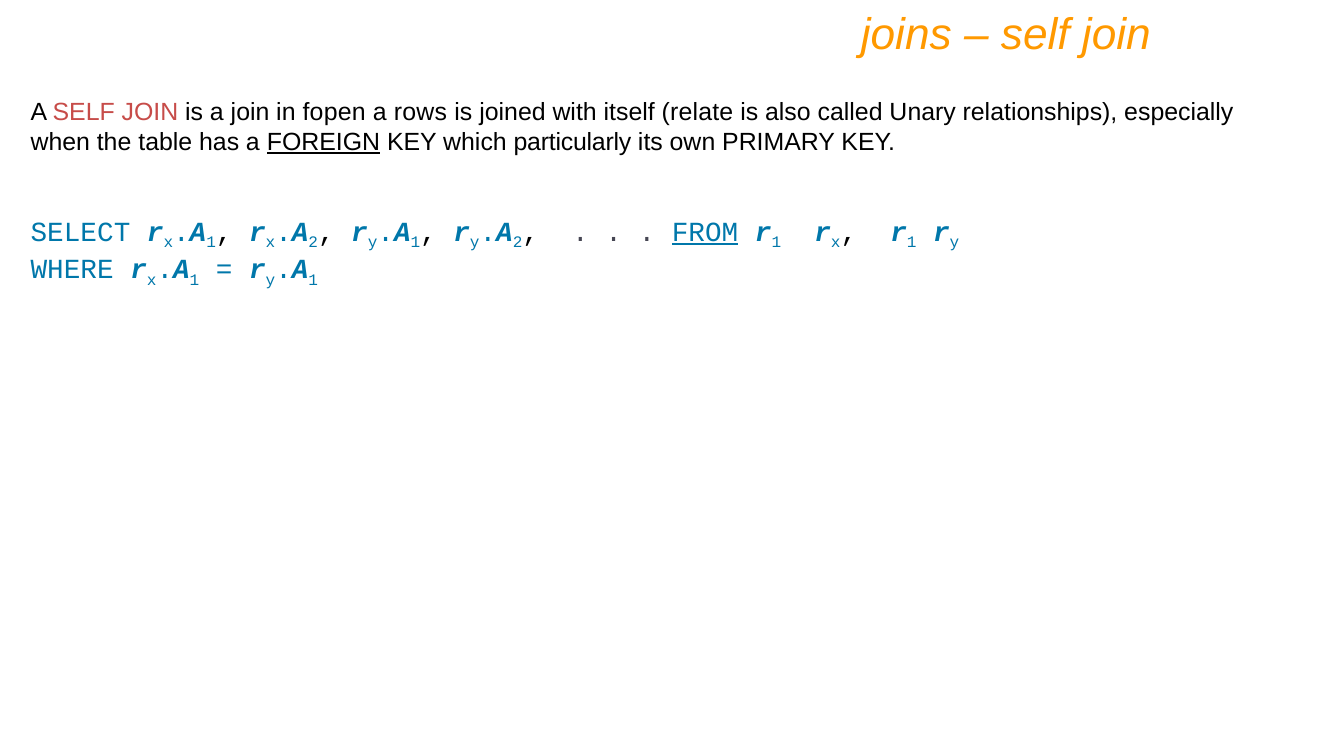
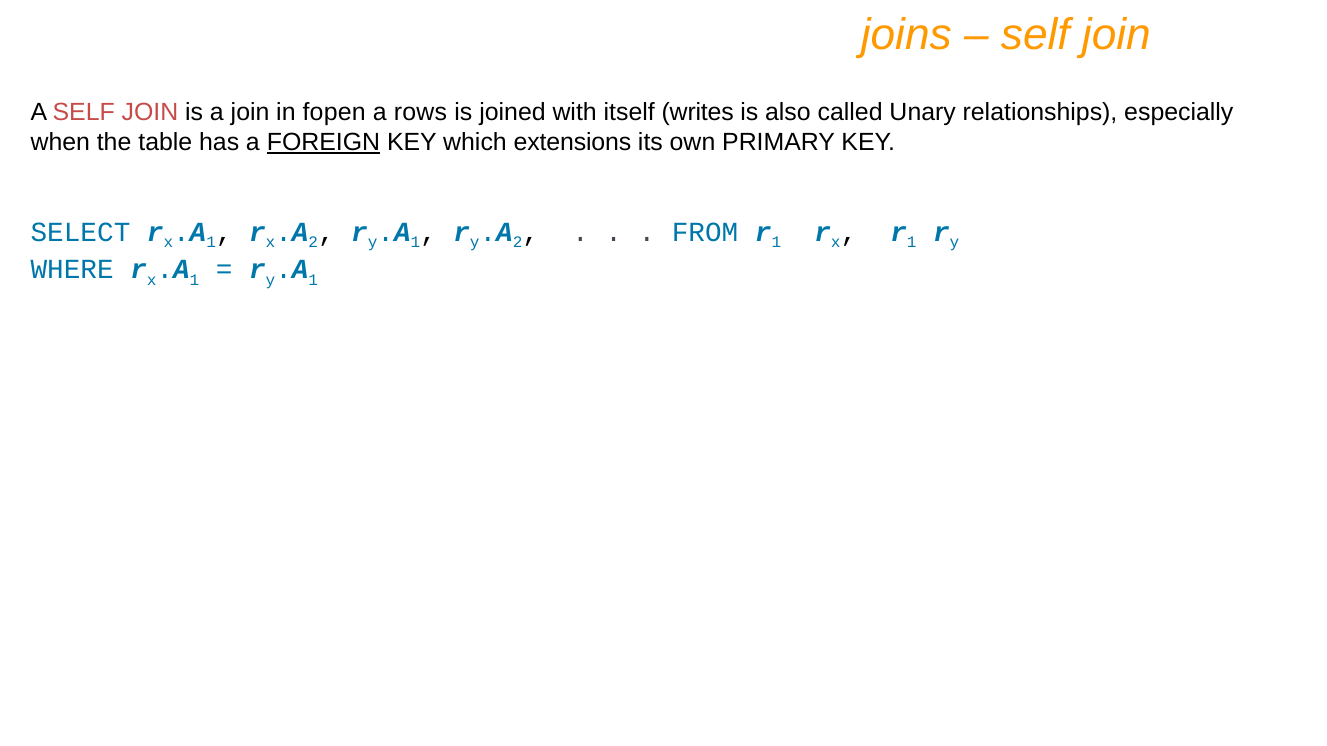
relate: relate -> writes (698, 113)
particularly: particularly -> extensions (572, 143)
FROM underline: present -> none (705, 232)
